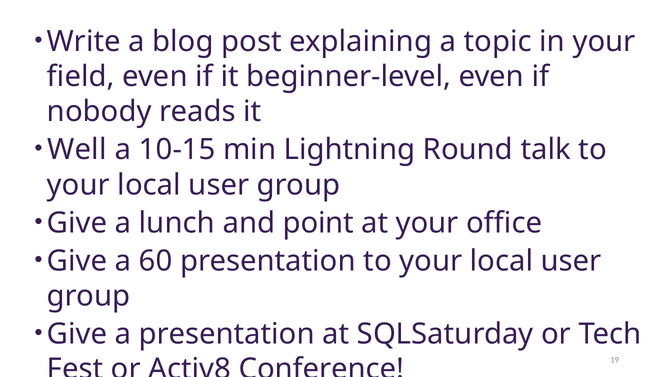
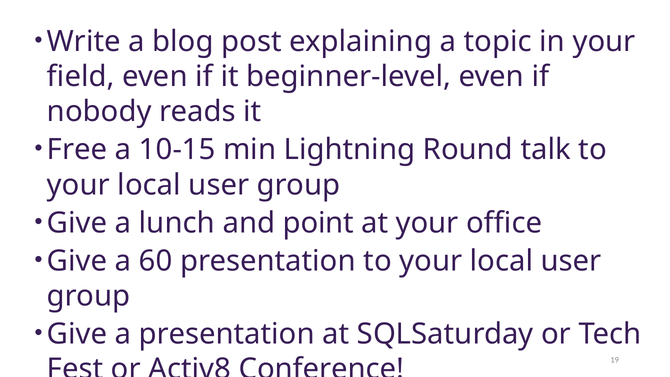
Well: Well -> Free (77, 150)
